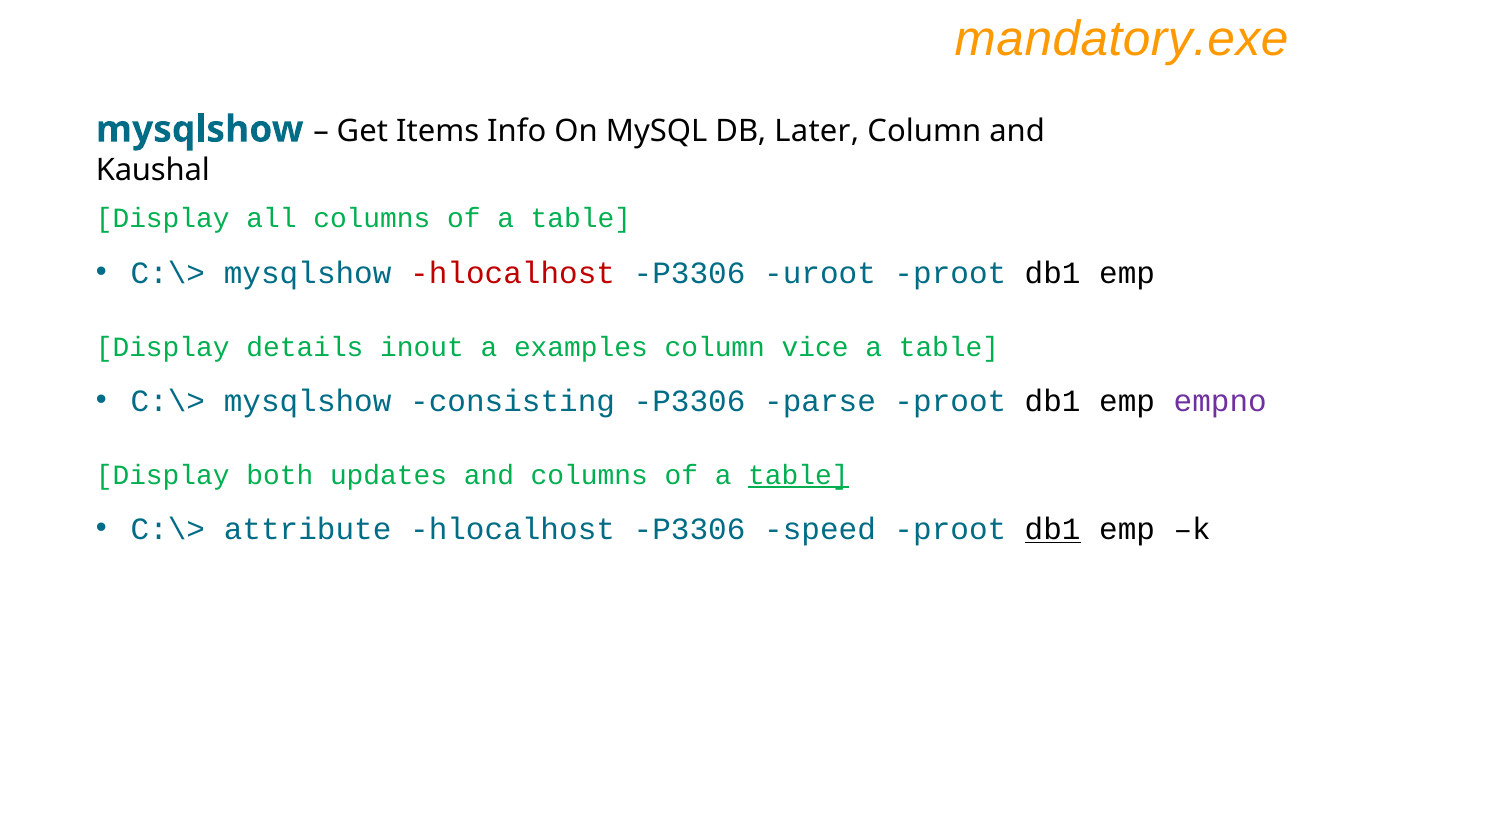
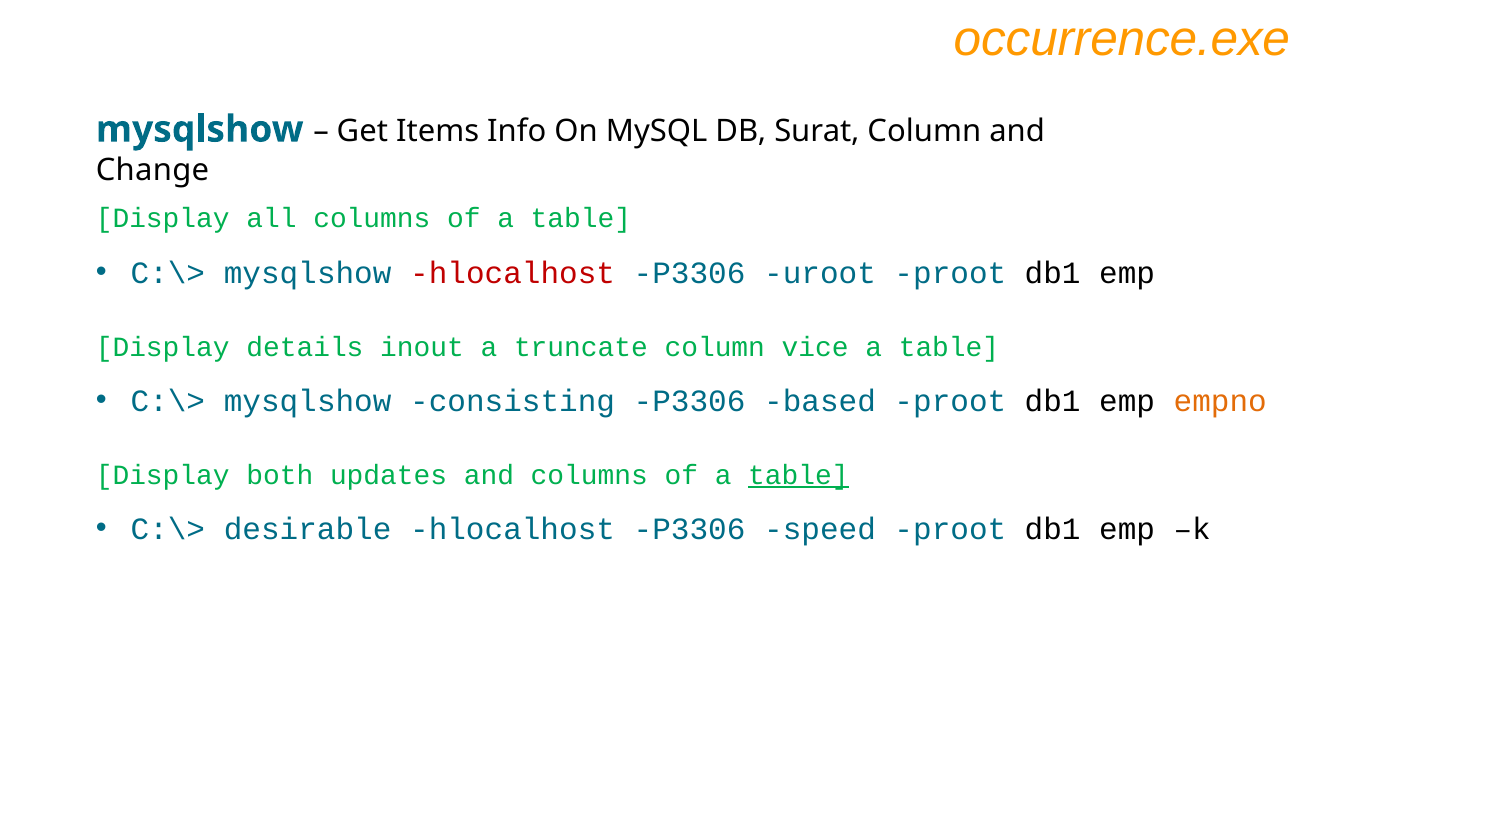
mandatory.exe: mandatory.exe -> occurrence.exe (1122, 39)
Later: Later -> Surat (817, 132)
Kaushal: Kaushal -> Change (153, 170)
examples: examples -> truncate (581, 347)
parse: parse -> based (820, 401)
empno colour: purple -> orange (1220, 401)
attribute: attribute -> desirable (308, 529)
db1 underline: present -> none (1053, 529)
